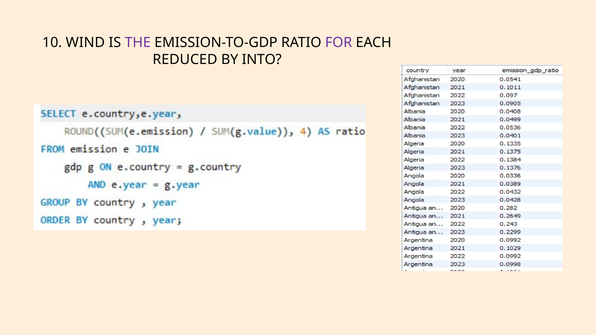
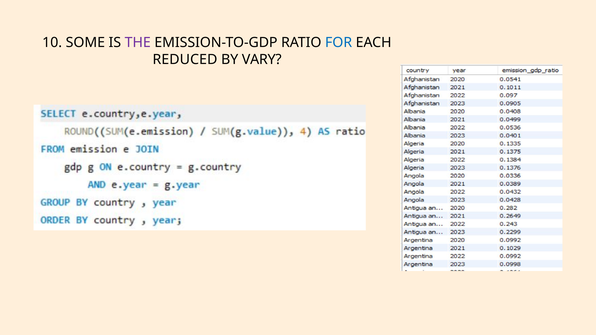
WIND: WIND -> SOME (85, 43)
FOR colour: purple -> blue (339, 43)
INTO: INTO -> VARY (262, 60)
